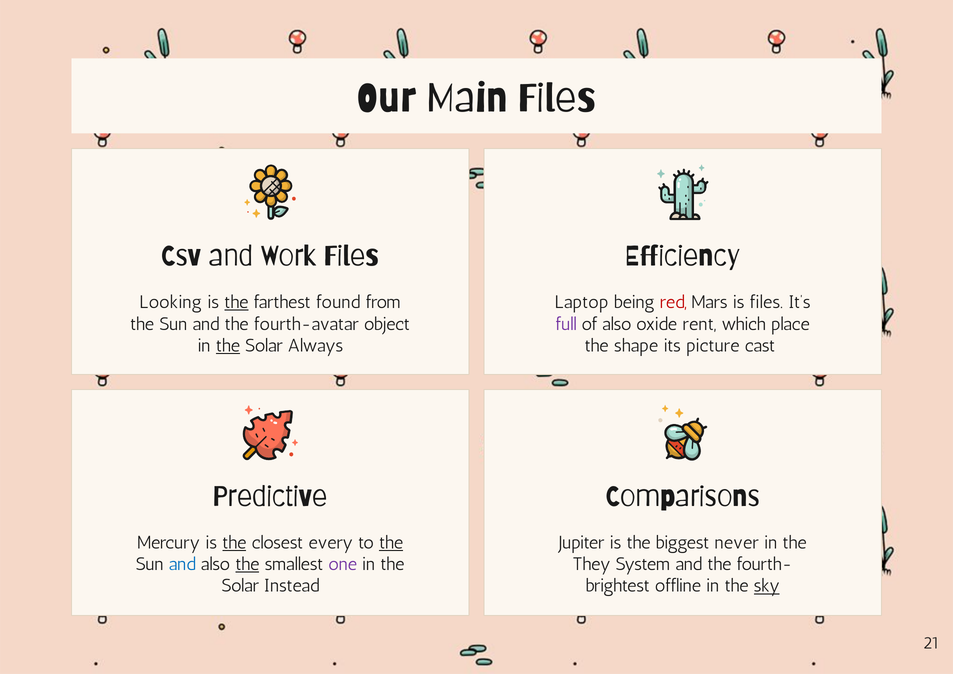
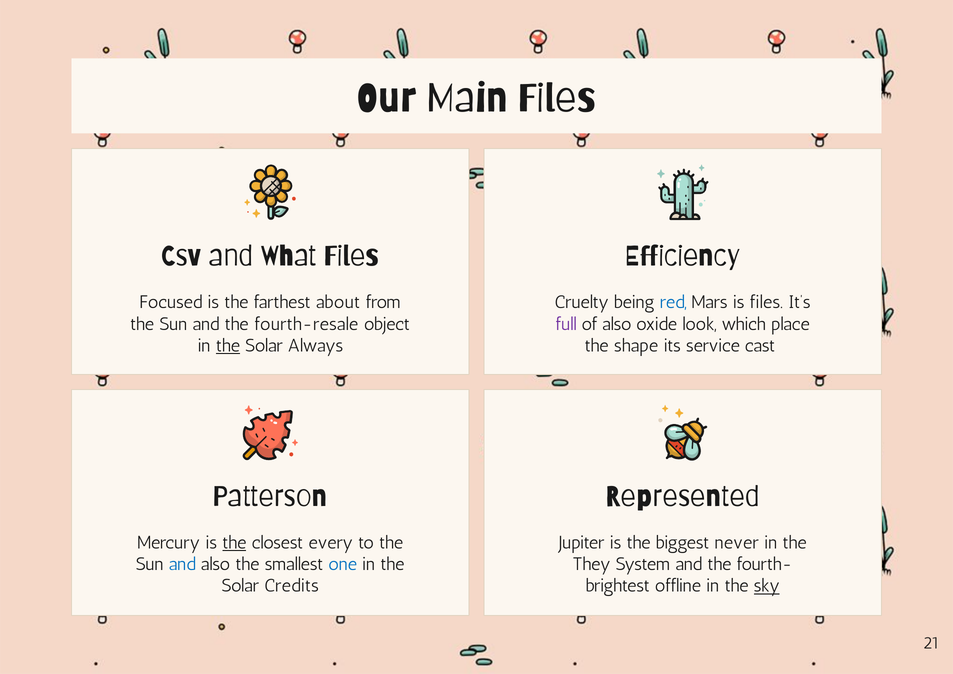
Work: Work -> What (289, 256)
Looking: Looking -> Focused (171, 302)
the underline: present -> none (236, 302)
found: found -> about (338, 302)
Laptop: Laptop -> Cruelty (582, 302)
red colour: red -> blue (673, 302)
fourth-avatar: fourth-avatar -> fourth-resale (306, 324)
rent: rent -> look (699, 324)
picture: picture -> service (713, 346)
Predictive: Predictive -> Patterson (270, 497)
Comparisons: Comparisons -> Represented (683, 497)
the underline: present -> none (391, 542)
the underline: present -> none (247, 564)
one colour: purple -> blue (343, 564)
Instead: Instead -> Credits (292, 586)
